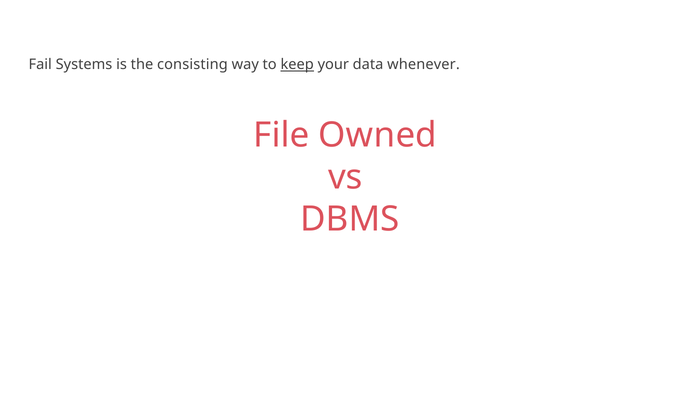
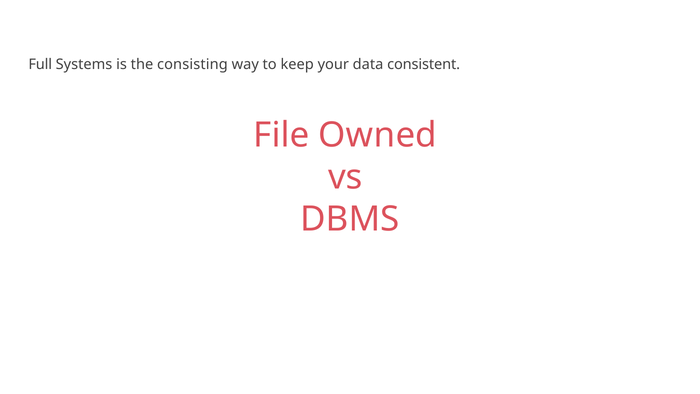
Fail: Fail -> Full (40, 65)
keep underline: present -> none (297, 65)
whenever: whenever -> consistent (424, 65)
